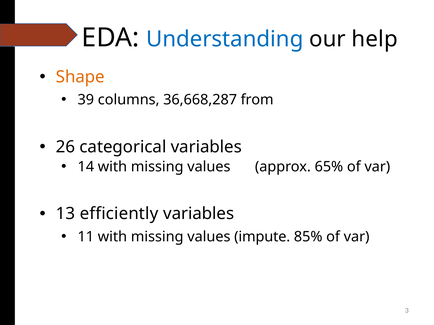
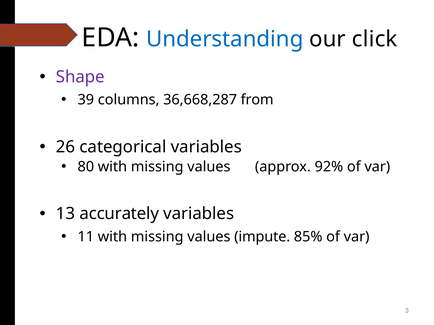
help: help -> click (375, 39)
Shape colour: orange -> purple (80, 77)
14: 14 -> 80 (86, 167)
65%: 65% -> 92% (329, 167)
efficiently: efficiently -> accurately (119, 214)
